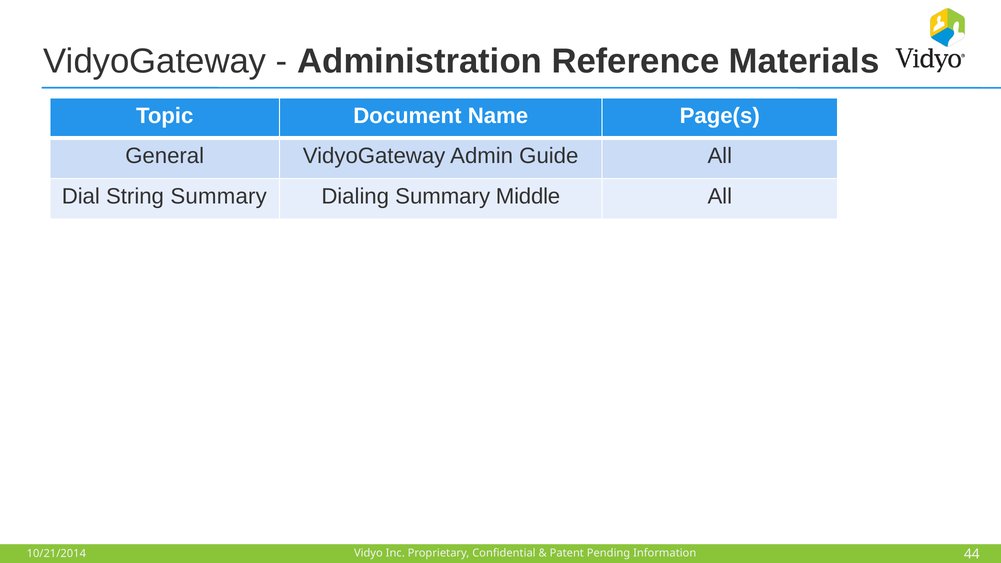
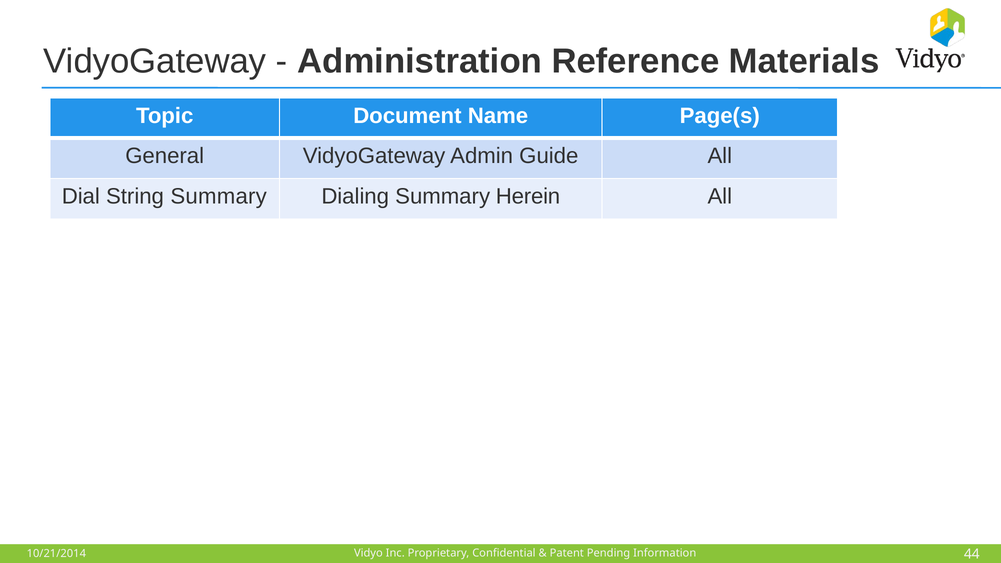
Middle: Middle -> Herein (528, 196)
